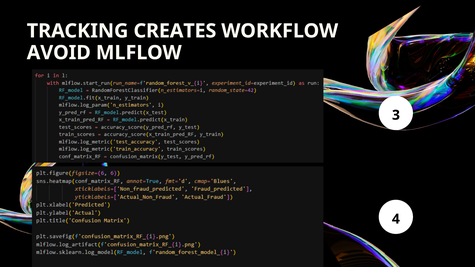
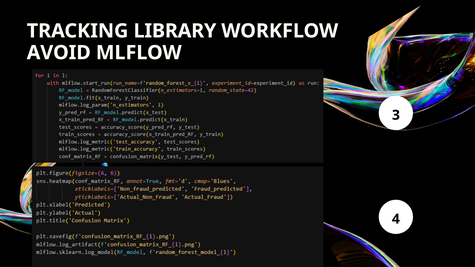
CREATES: CREATES -> LIBRARY (175, 31)
